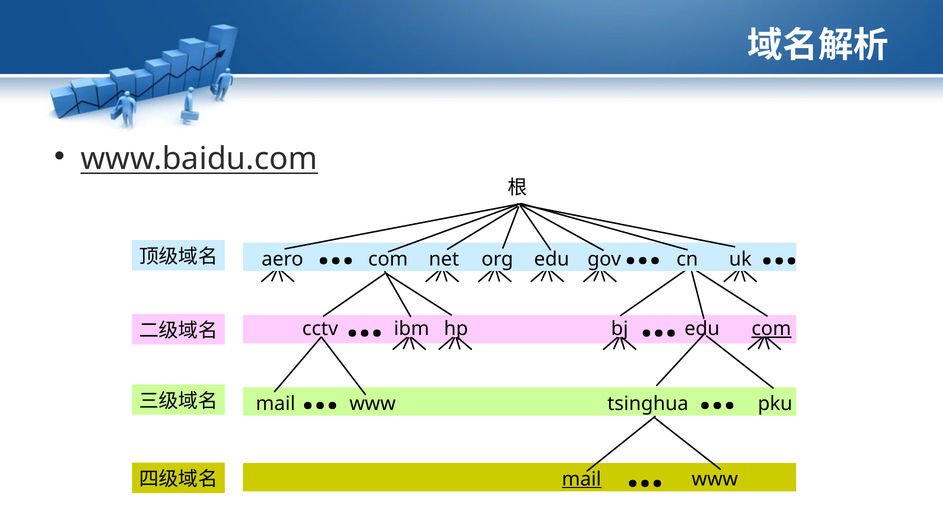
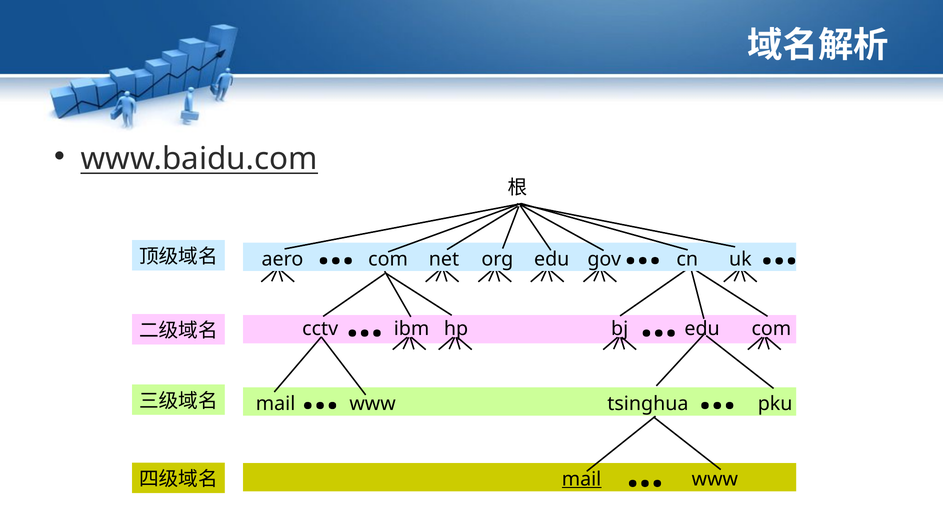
com underline: present -> none (771, 329)
